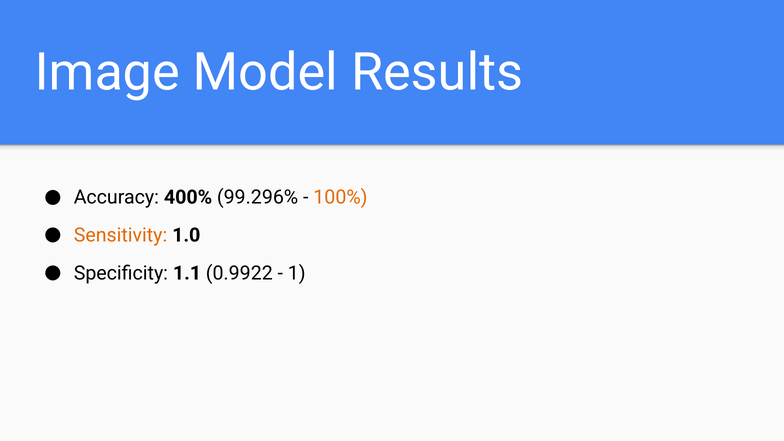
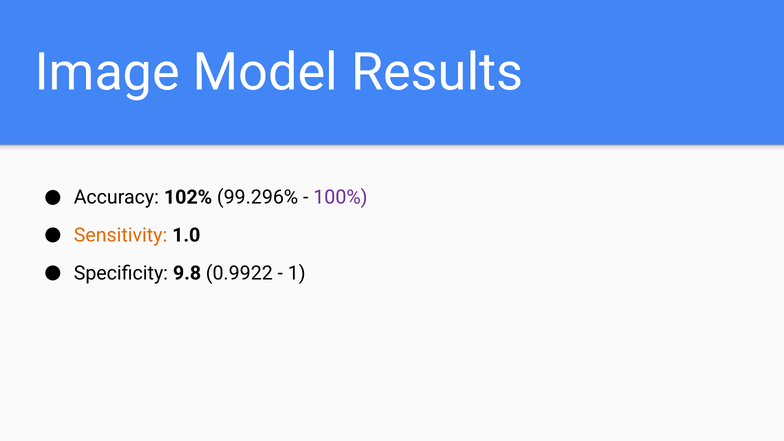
400%: 400% -> 102% (188, 197)
100% colour: orange -> purple (340, 197)
1.1: 1.1 -> 9.8 (187, 273)
